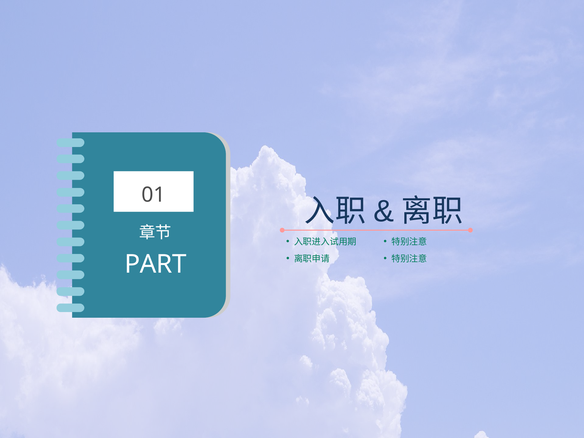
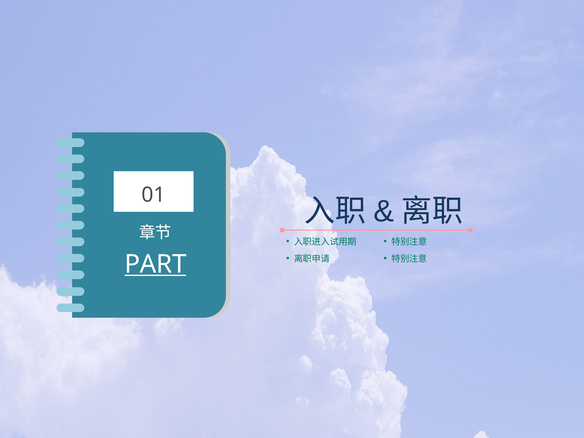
PART underline: none -> present (155, 264)
